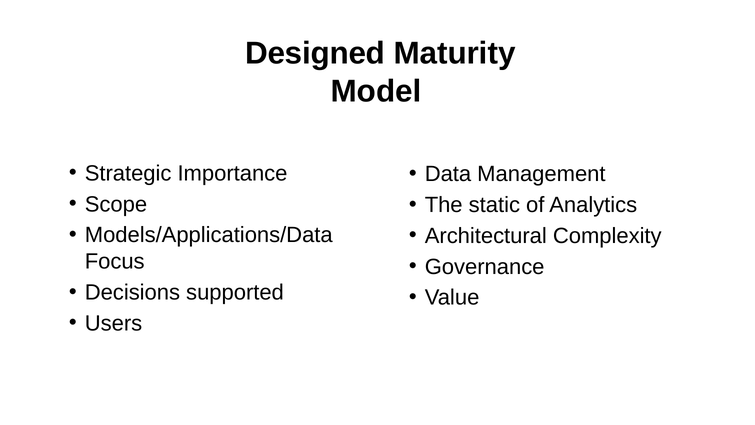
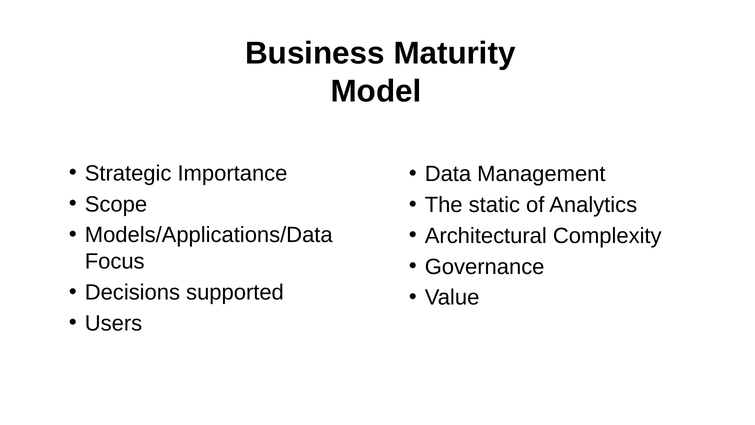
Designed: Designed -> Business (315, 53)
